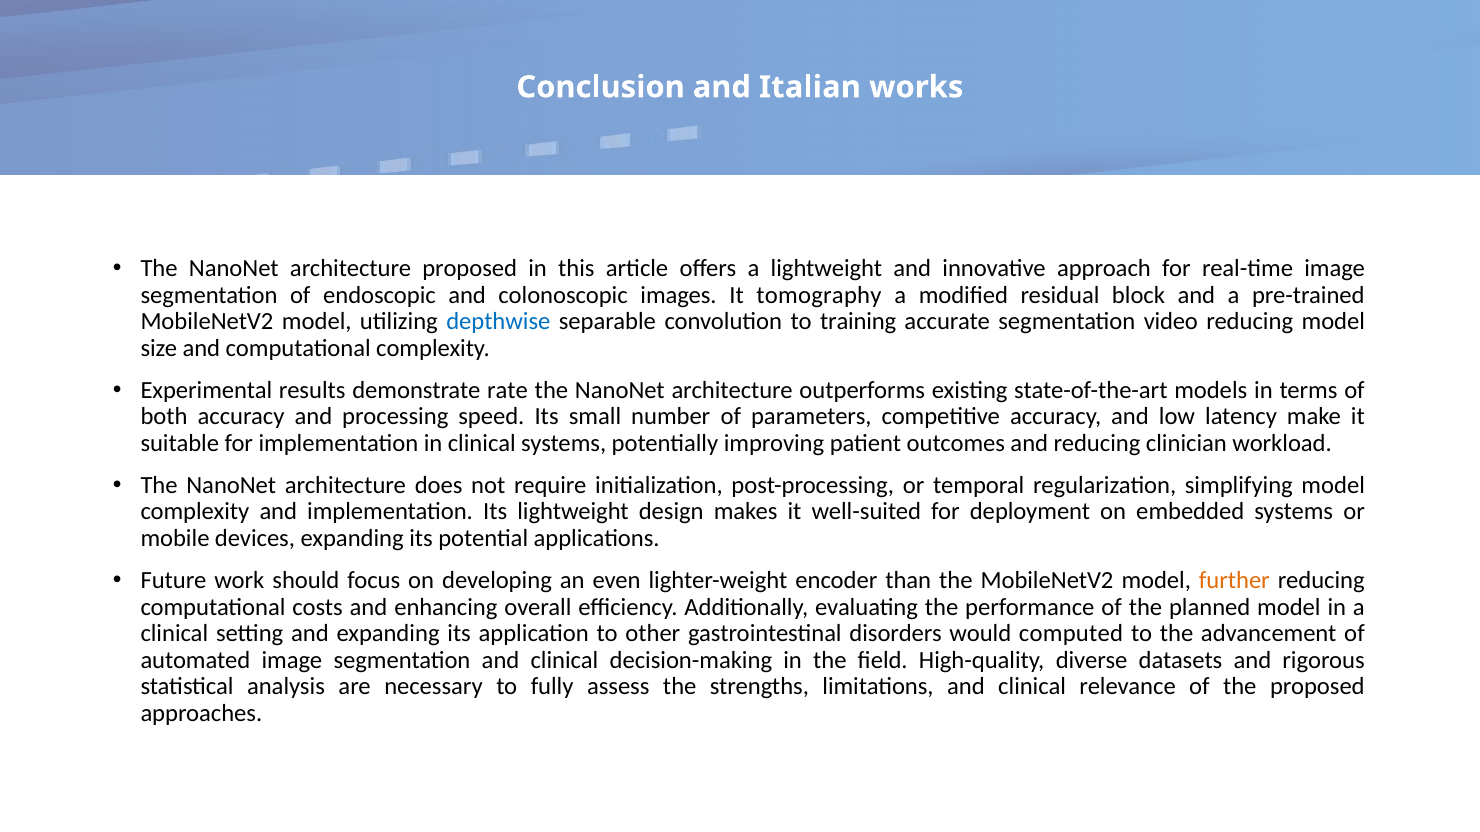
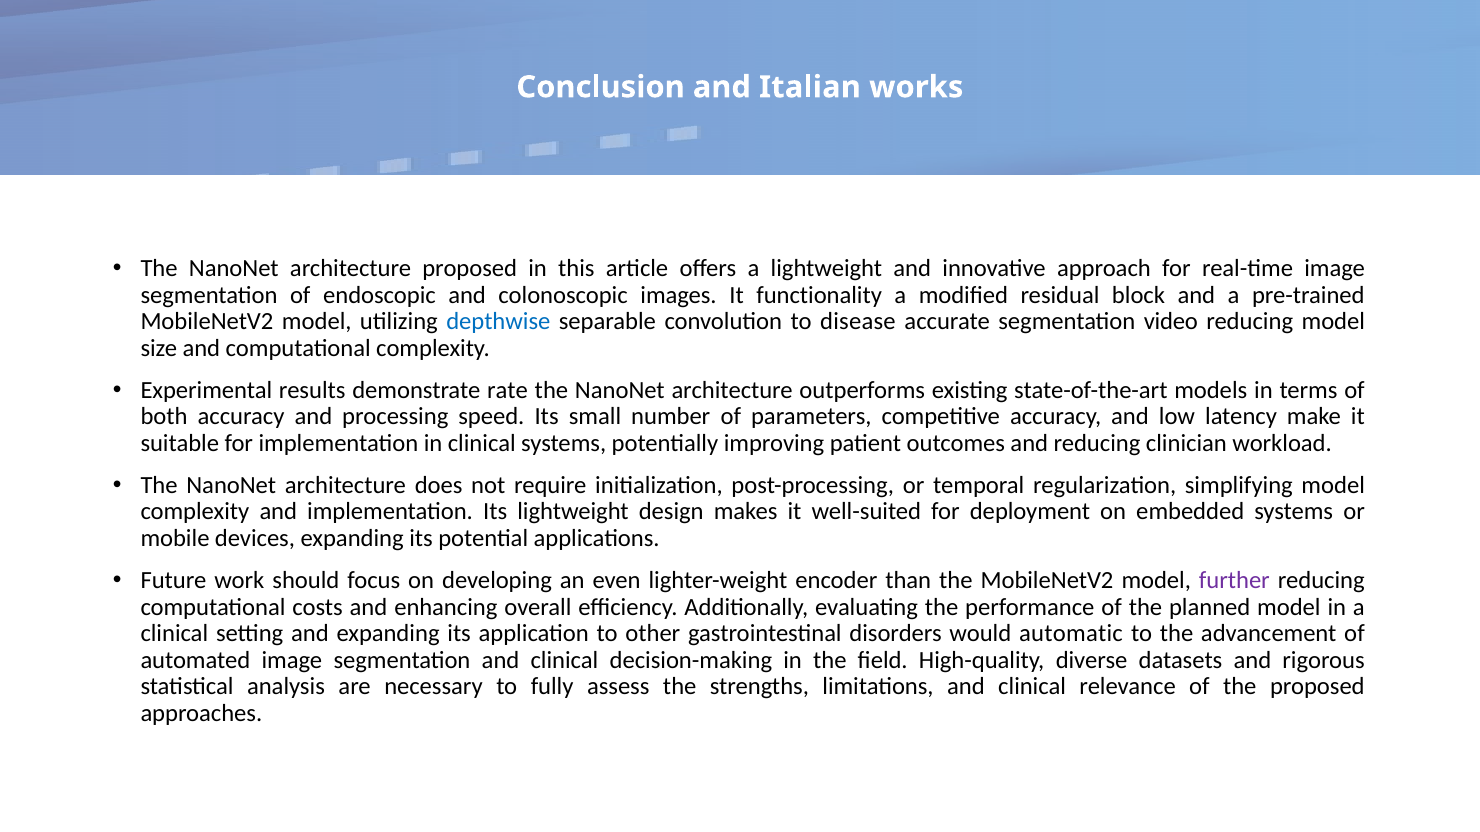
tomography: tomography -> functionality (819, 295)
training: training -> disease (858, 322)
further colour: orange -> purple (1234, 581)
computed: computed -> automatic (1071, 634)
